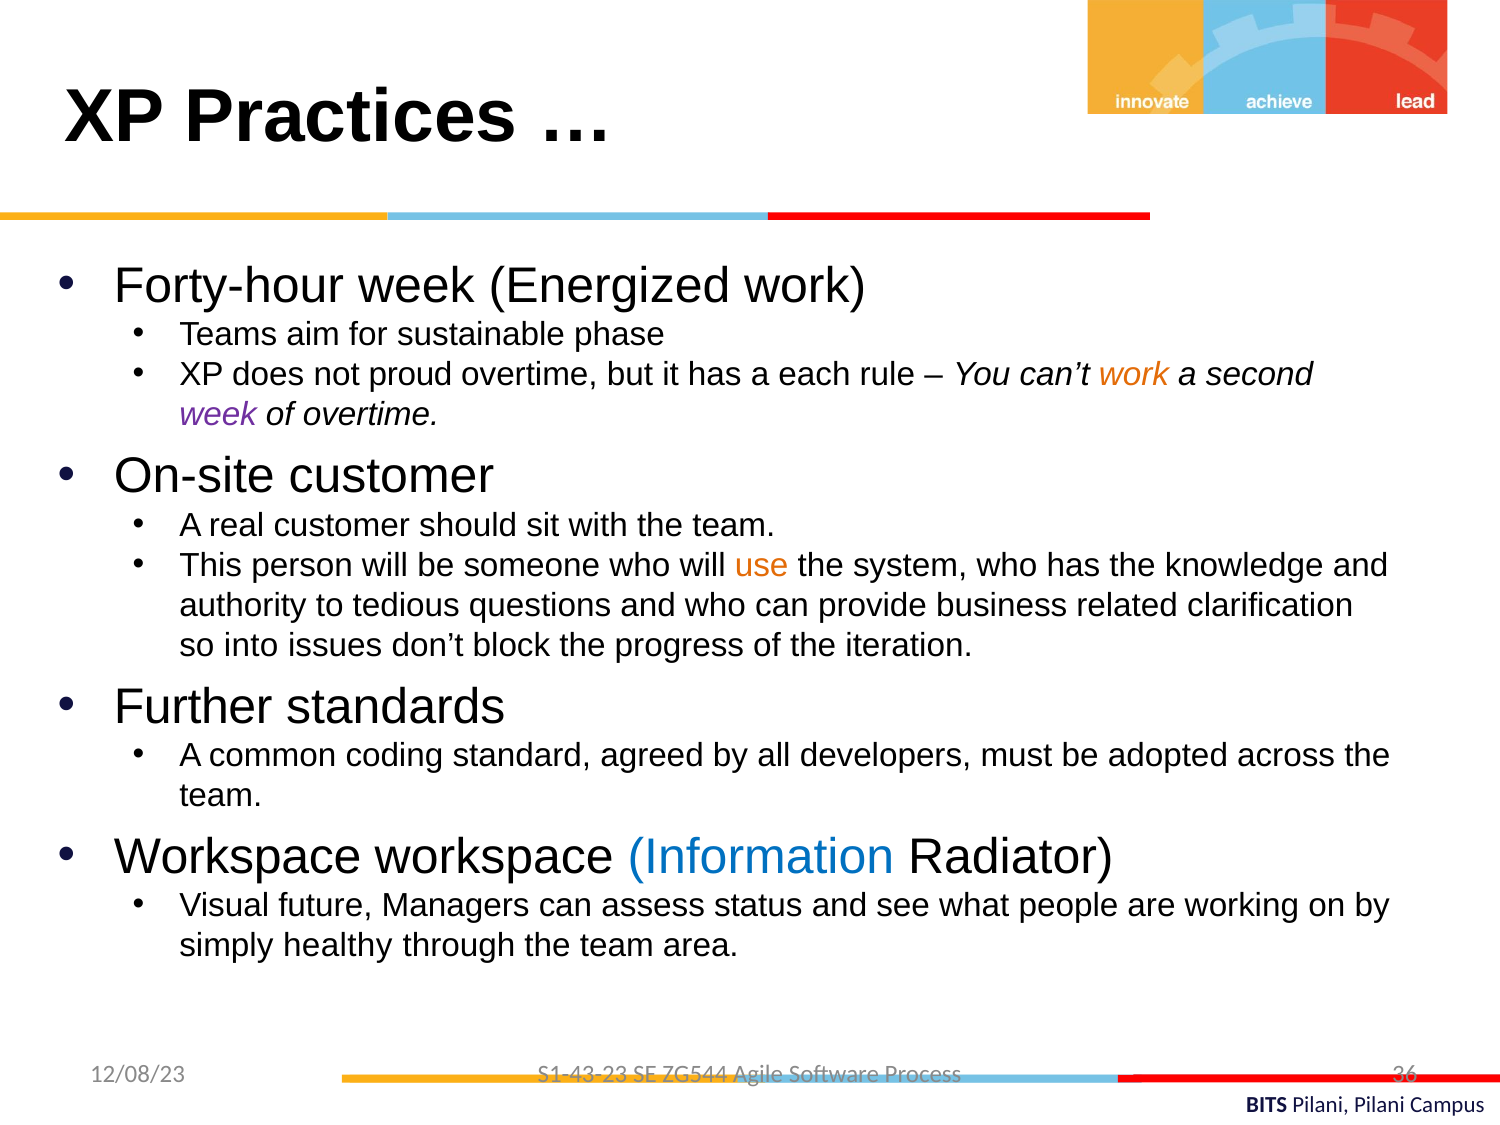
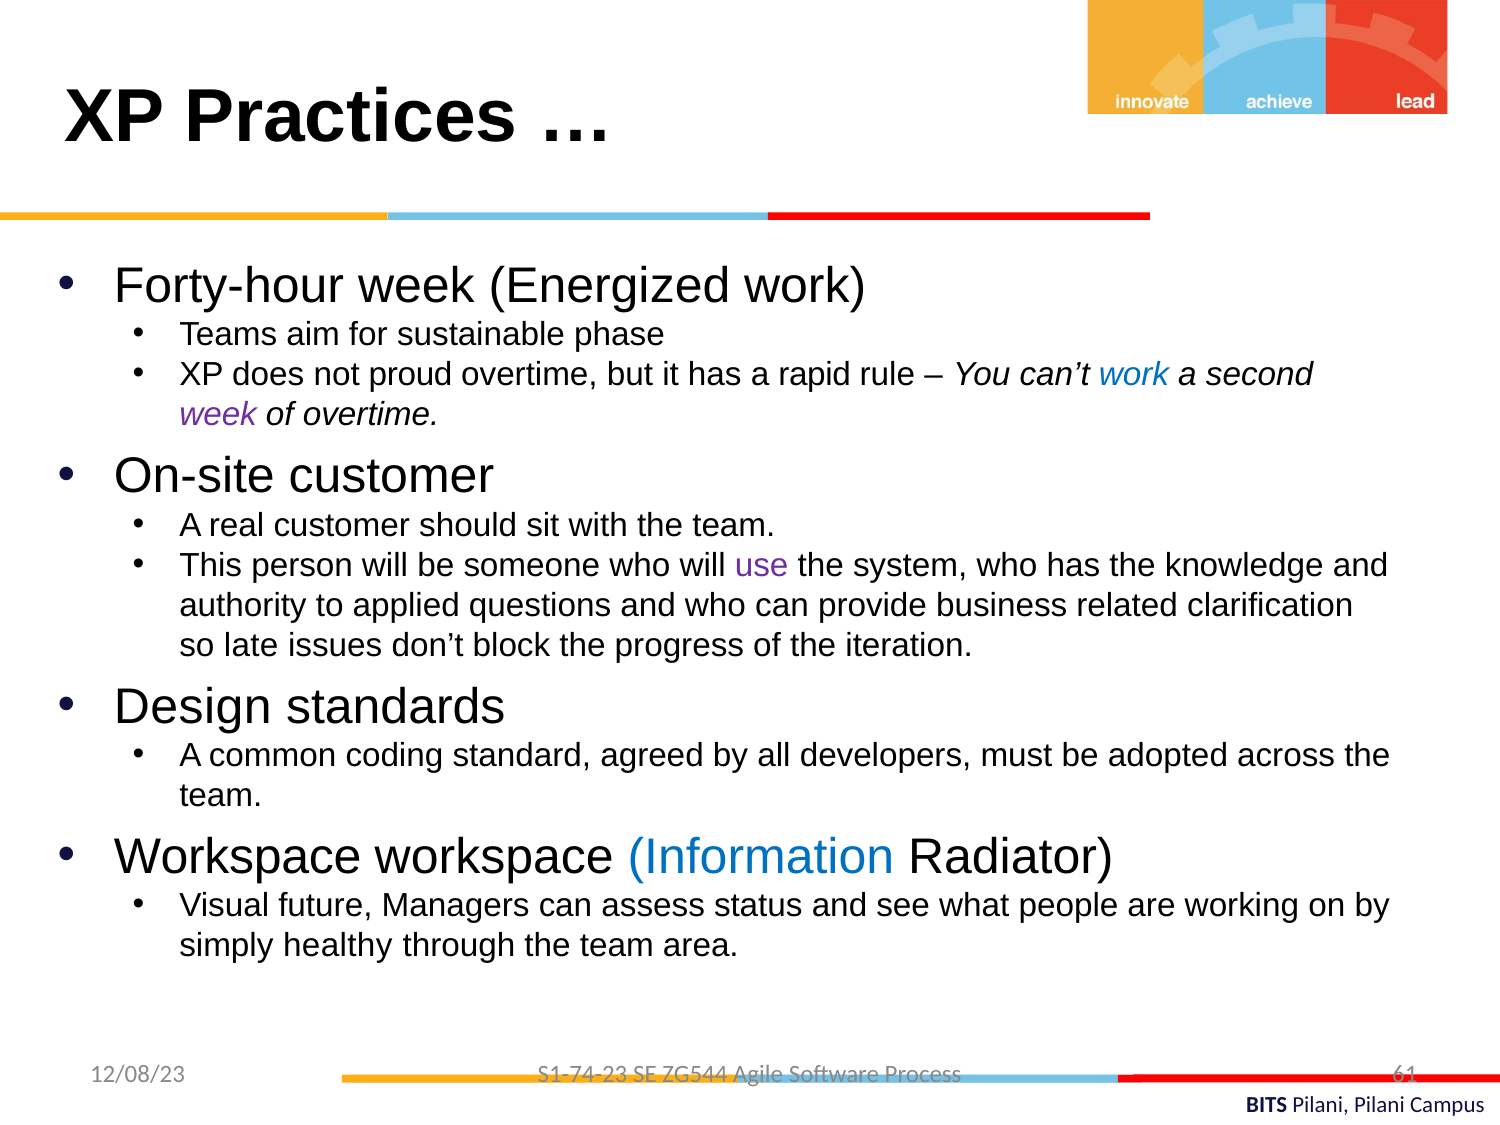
each: each -> rapid (815, 375)
work colour: orange -> blue (1134, 375)
use colour: orange -> purple (762, 565)
tedious: tedious -> applied (406, 605)
into: into -> late (251, 645)
Further: Further -> Design (193, 707)
S1-43-23: S1-43-23 -> S1-74-23 (583, 1074)
36: 36 -> 61 (1405, 1074)
